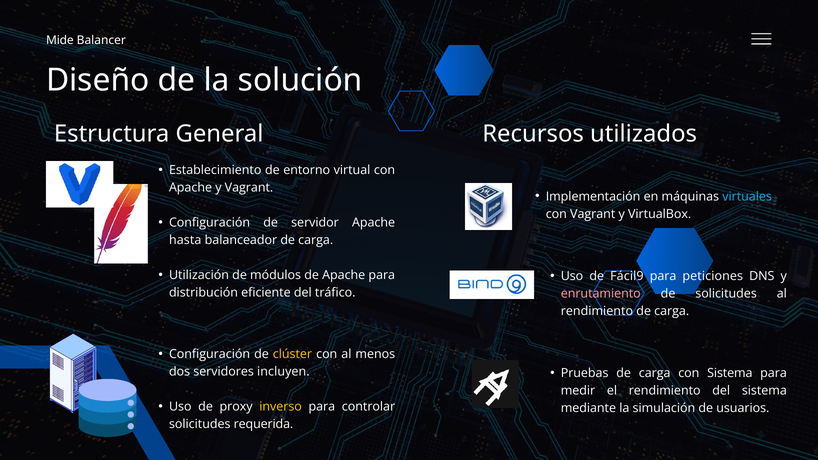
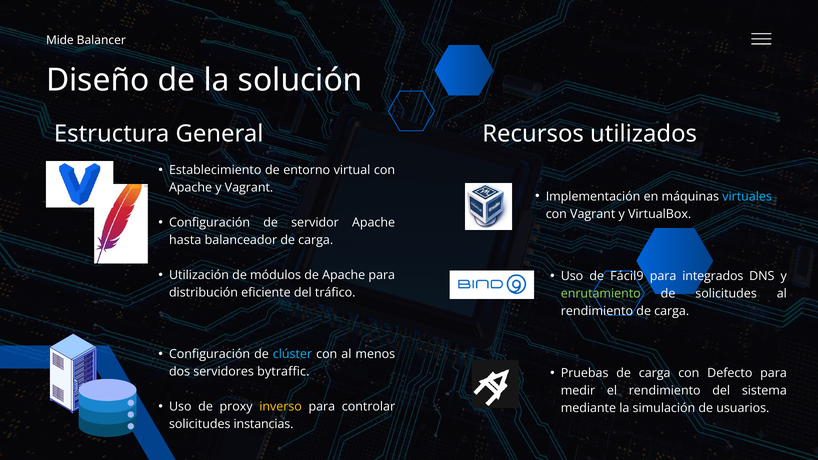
peticiones: peticiones -> integrados (713, 276)
enrutamiento colour: pink -> light green (601, 294)
clúster colour: yellow -> light blue (292, 354)
con Sistema: Sistema -> Defecto (730, 373)
incluyen: incluyen -> bytraffic (283, 372)
requerida: requerida -> instancias (263, 424)
